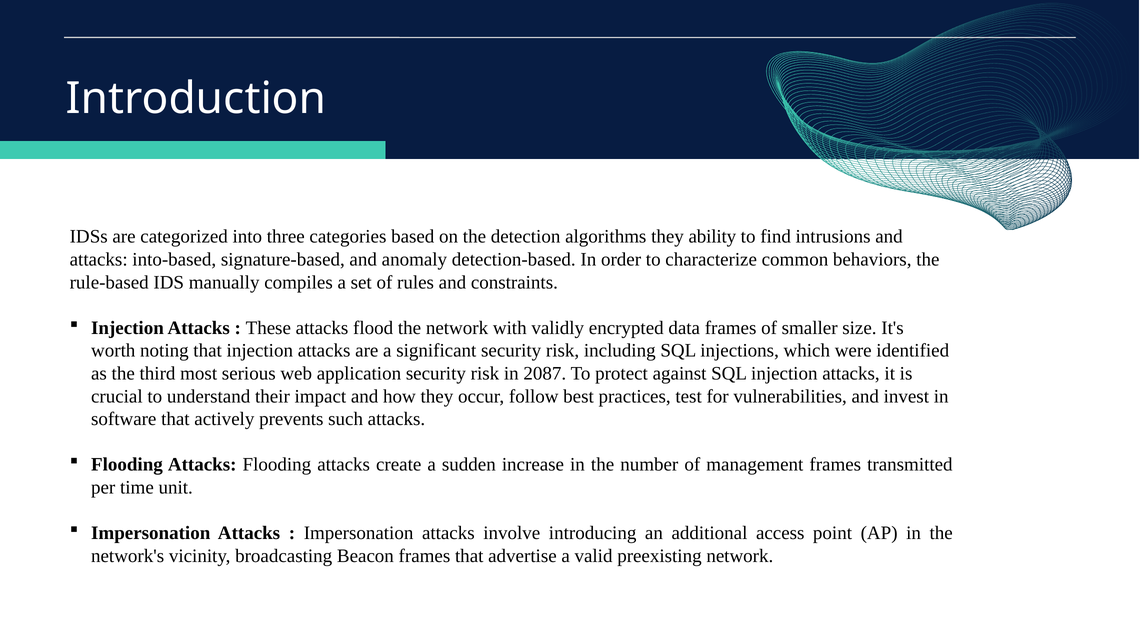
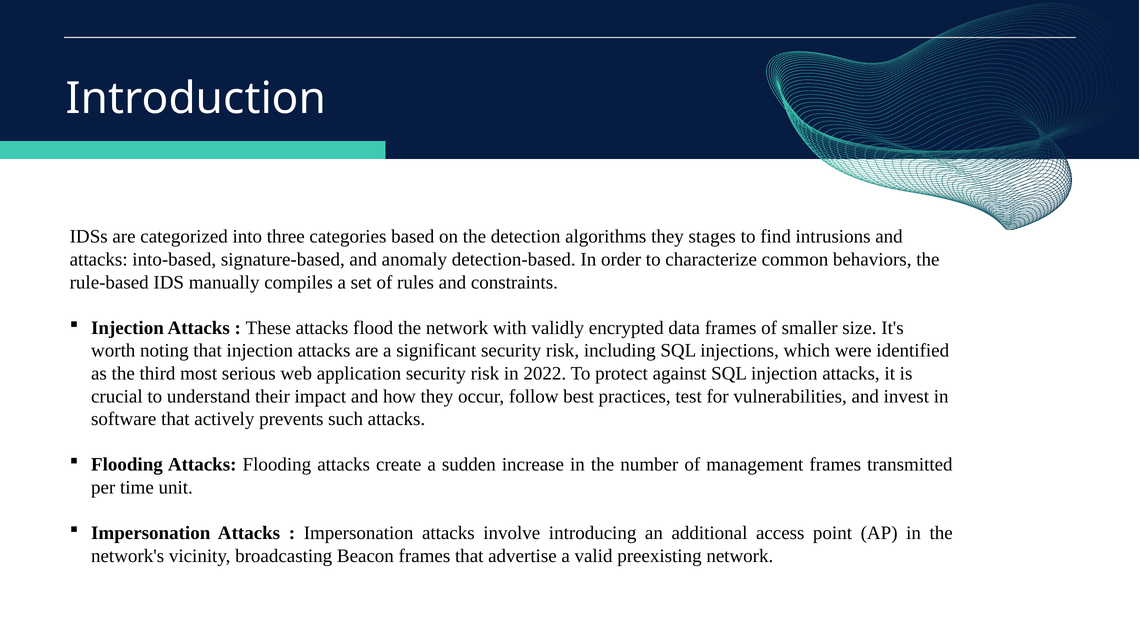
ability: ability -> stages (712, 237)
2087: 2087 -> 2022 (545, 374)
